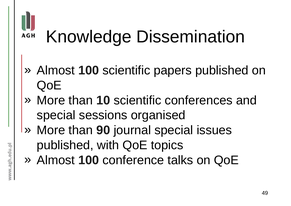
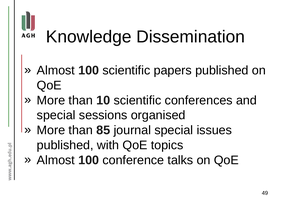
90: 90 -> 85 (103, 130)
